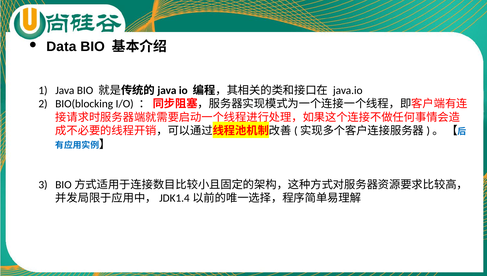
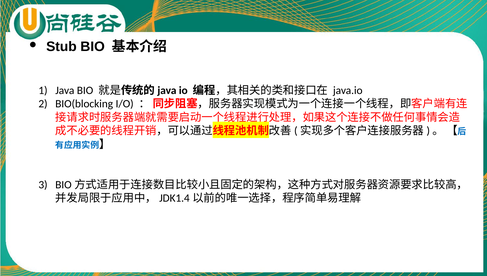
Data: Data -> Stub (61, 47)
